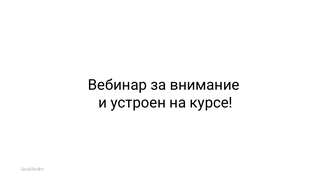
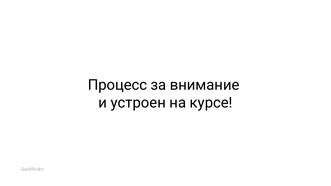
Вебинар: Вебинар -> Процесс (117, 85)
